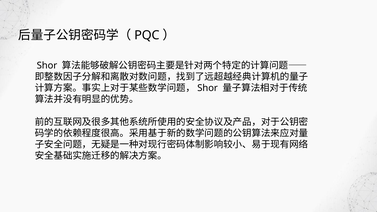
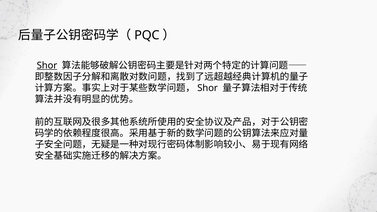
Shor underline: none -> present (47, 65)
